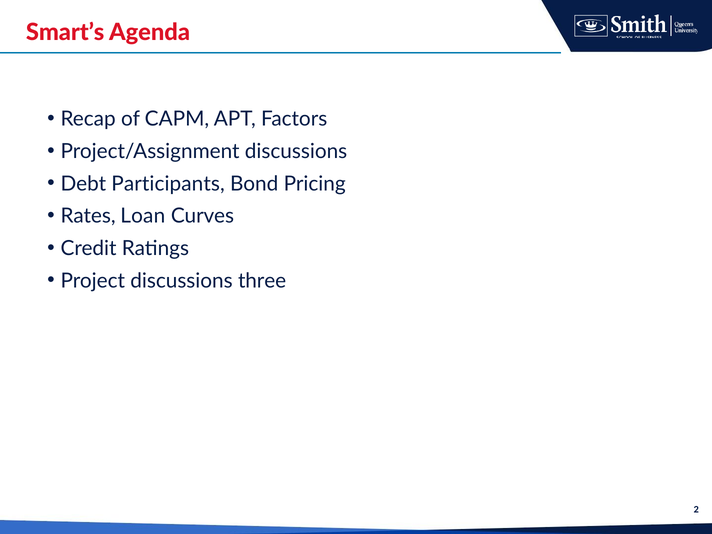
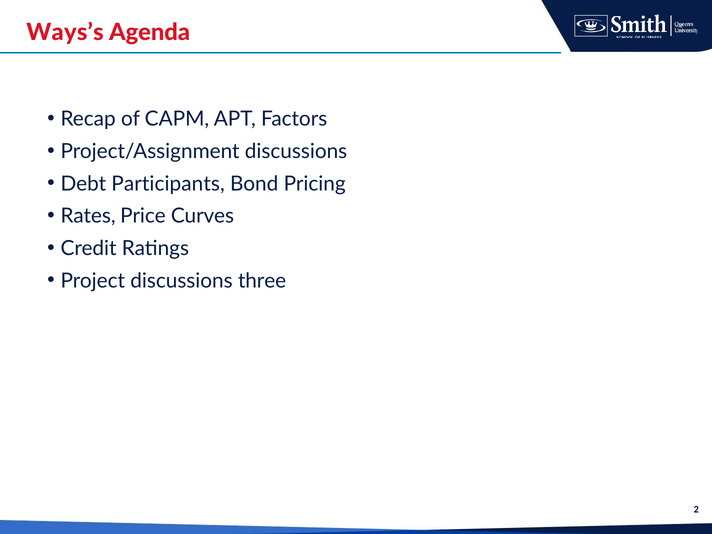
Smart’s: Smart’s -> Ways’s (65, 33)
Loan: Loan -> Price (143, 216)
